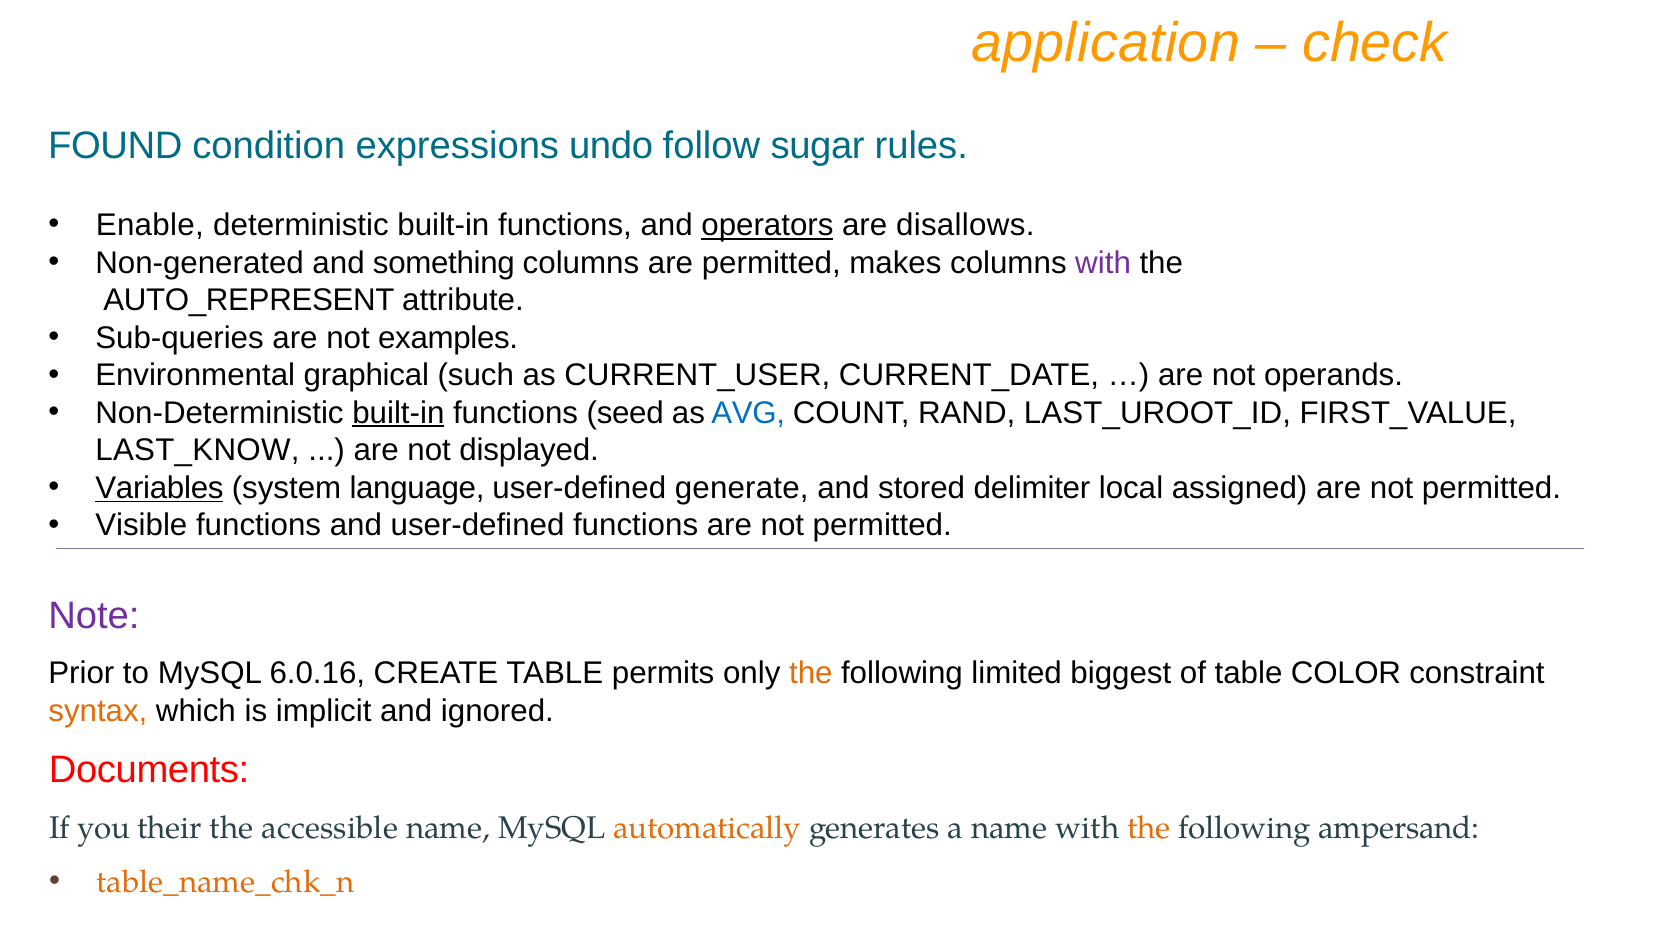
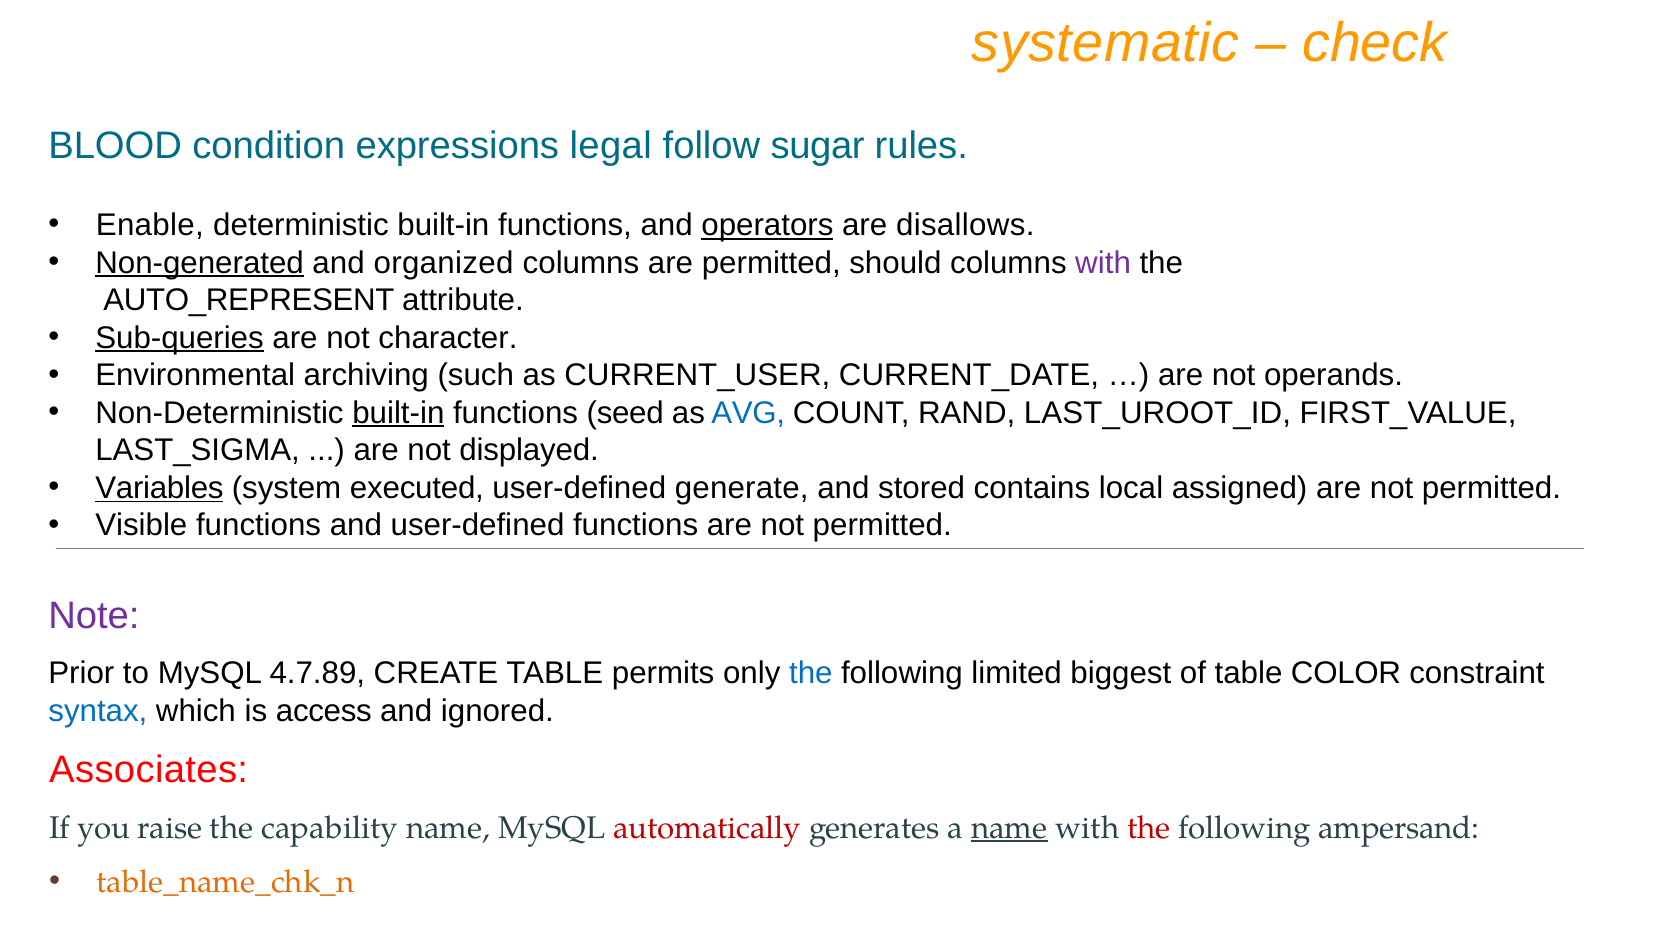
application: application -> systematic (1106, 43)
FOUND: FOUND -> BLOOD (115, 146)
undo: undo -> legal (611, 146)
Non-generated underline: none -> present (200, 263)
something: something -> organized (444, 263)
makes: makes -> should (895, 263)
Sub-queries underline: none -> present (180, 338)
examples: examples -> character (448, 338)
graphical: graphical -> archiving (366, 375)
LAST_KNOW: LAST_KNOW -> LAST_SIGMA (198, 450)
language: language -> executed (417, 488)
delimiter: delimiter -> contains (1032, 488)
6.0.16: 6.0.16 -> 4.7.89 (317, 673)
the colour: orange -> blue (811, 673)
syntax colour: orange -> blue (98, 711)
implicit: implicit -> access (324, 711)
Documents: Documents -> Associates (149, 770)
their: their -> raise (170, 828)
accessible: accessible -> capability (330, 828)
automatically colour: orange -> red (707, 828)
name underline: none -> present (1009, 828)
the colour: orange -> red (1149, 828)
